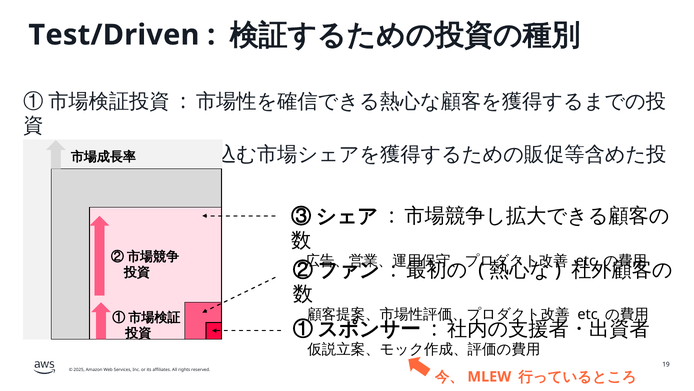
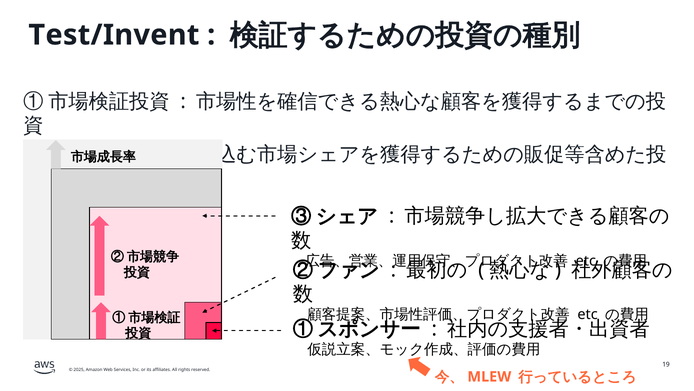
Test/Driven: Test/Driven -> Test/Invent (114, 35)
